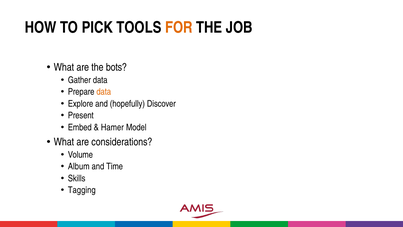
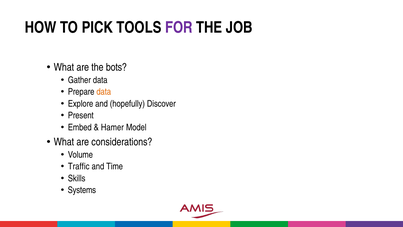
FOR colour: orange -> purple (179, 28)
Album: Album -> Traffic (79, 166)
Tagging: Tagging -> Systems (82, 190)
